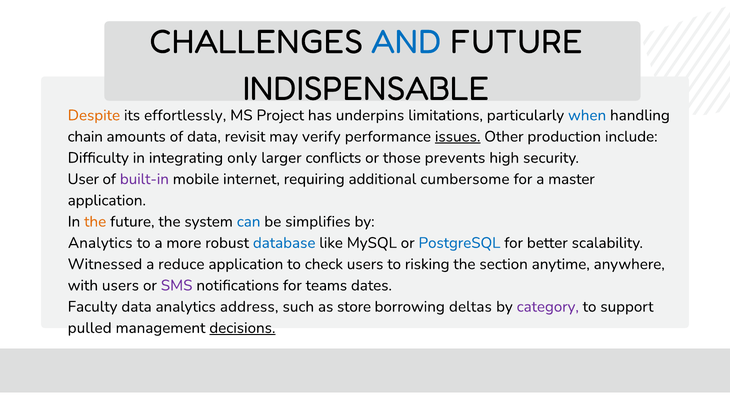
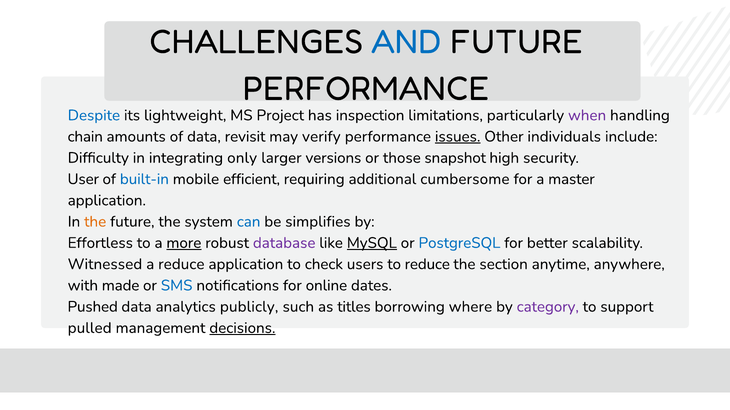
INDISPENSABLE: INDISPENSABLE -> PERFORMANCE (366, 89)
Despite colour: orange -> blue (94, 115)
effortlessly: effortlessly -> lightweight (185, 115)
underpins: underpins -> inspection (370, 115)
when colour: blue -> purple (587, 115)
production: production -> individuals (564, 137)
conflicts: conflicts -> versions (333, 158)
prevents: prevents -> snapshot (455, 158)
built-in colour: purple -> blue (144, 179)
internet: internet -> efficient (252, 179)
Analytics: Analytics -> Effortless (100, 243)
more underline: none -> present (184, 243)
database colour: blue -> purple (284, 243)
MySQL underline: none -> present (372, 243)
to risking: risking -> reduce (427, 265)
with users: users -> made (121, 286)
SMS colour: purple -> blue (177, 286)
teams: teams -> online (326, 286)
Faculty: Faculty -> Pushed (93, 307)
address: address -> publicly (249, 307)
store: store -> titles (354, 307)
deltas: deltas -> where (470, 307)
